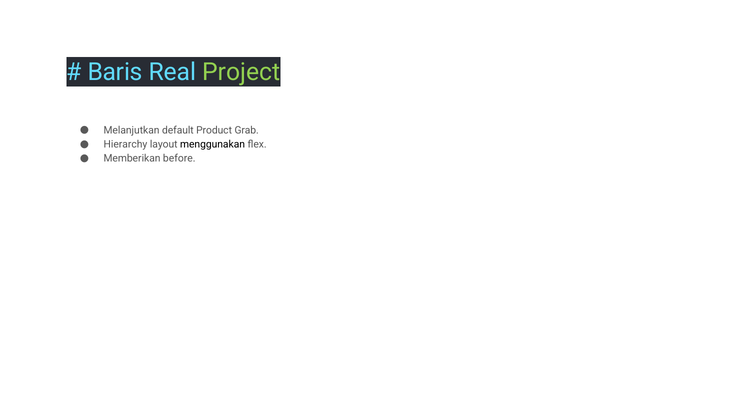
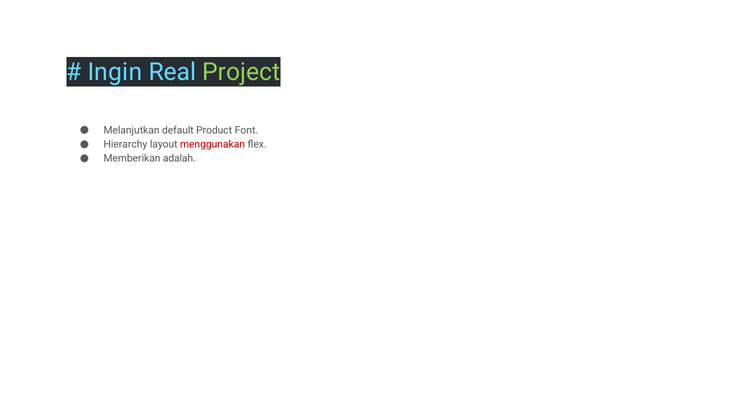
Baris: Baris -> Ingin (115, 72)
Grab: Grab -> Font (247, 130)
menggunakan colour: black -> red (213, 144)
before: before -> adalah (179, 158)
